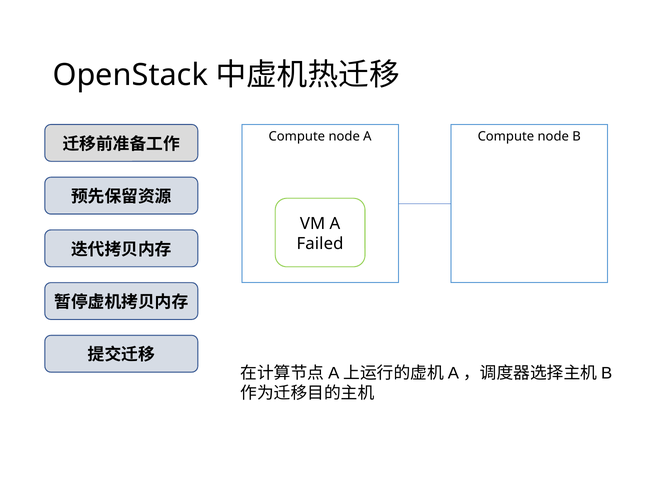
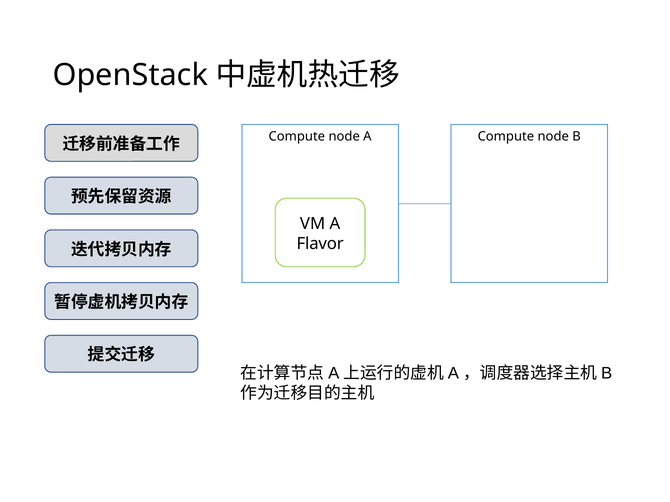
Failed: Failed -> Flavor (320, 244)
